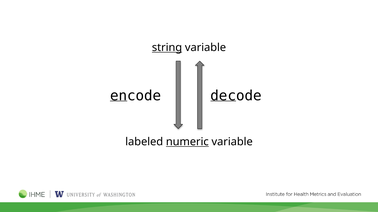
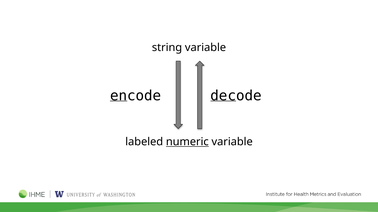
string underline: present -> none (167, 48)
